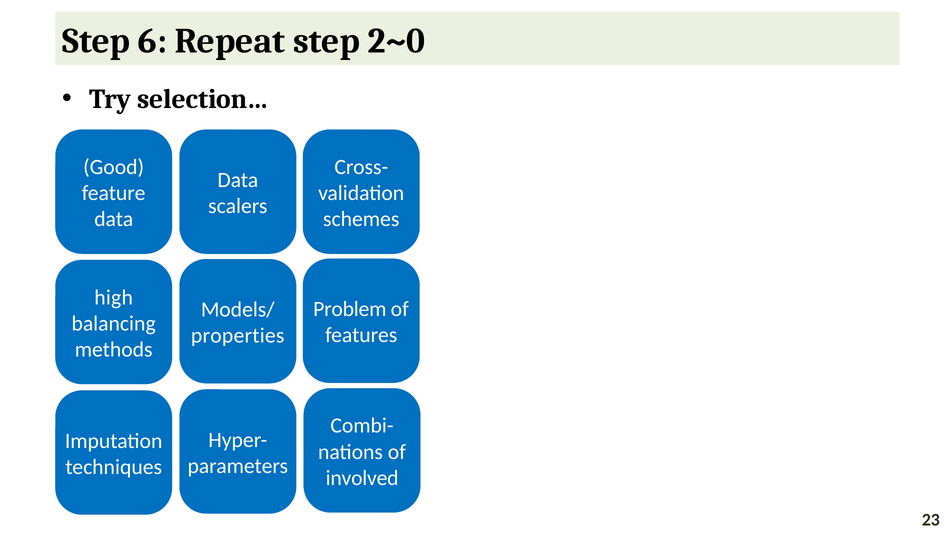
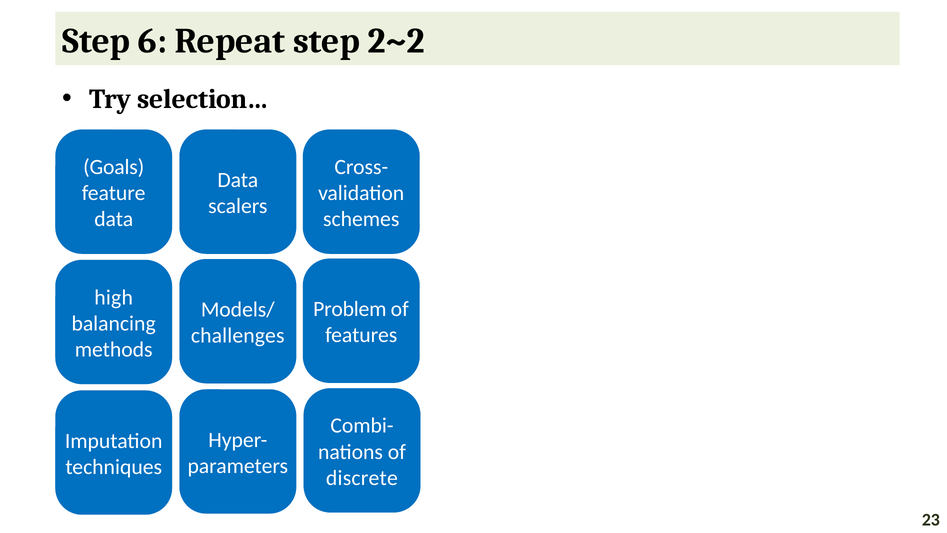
2~0: 2~0 -> 2~2 (396, 41)
Good: Good -> Goals (114, 167)
properties: properties -> challenges (238, 336)
involved: involved -> discrete (362, 478)
